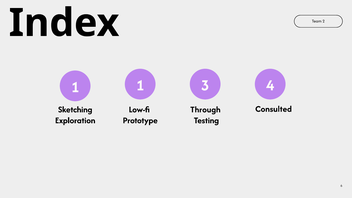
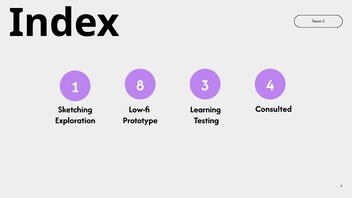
1 1: 1 -> 8 (140, 85)
Through: Through -> Learning (205, 109)
